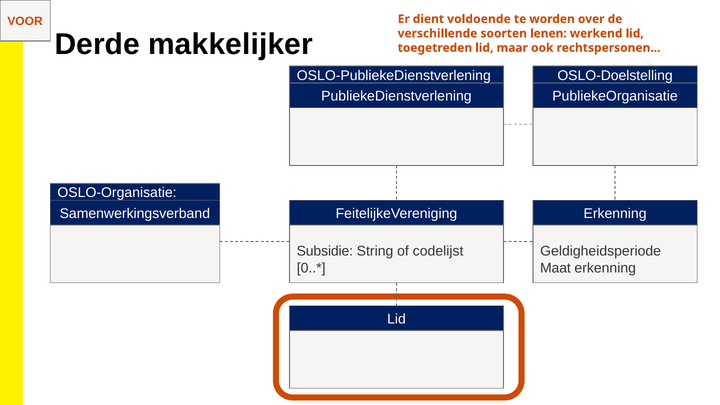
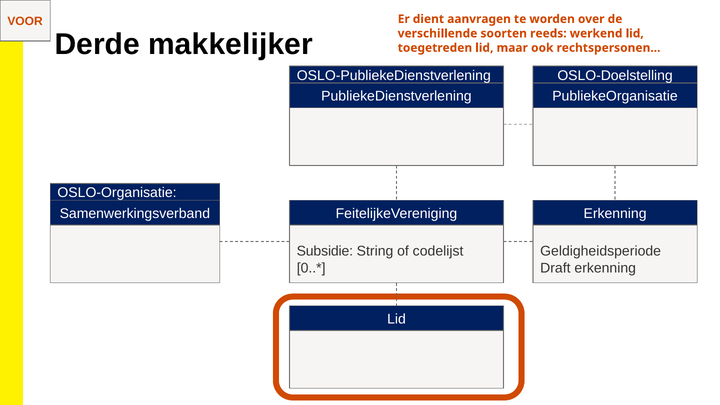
voldoende: voldoende -> aanvragen (479, 19)
lenen: lenen -> reeds (548, 33)
Maat: Maat -> Draft (555, 268)
